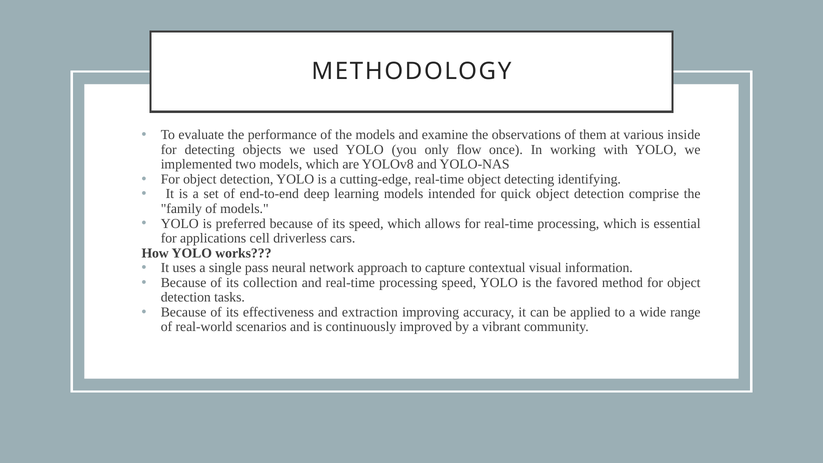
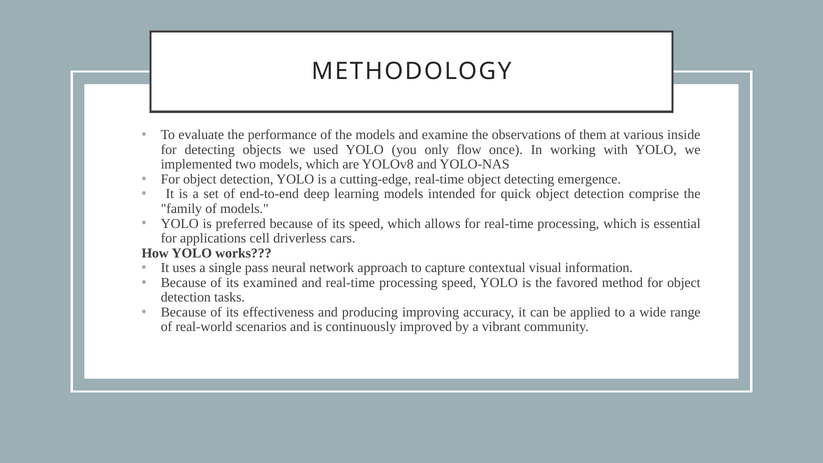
identifying: identifying -> emergence (589, 179)
collection: collection -> examined (270, 283)
extraction: extraction -> producing (370, 312)
